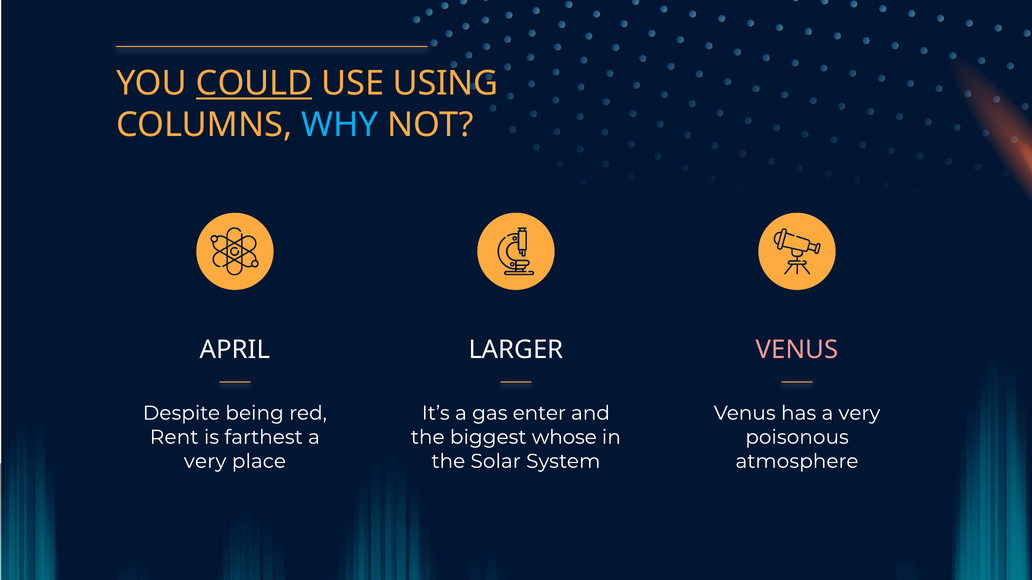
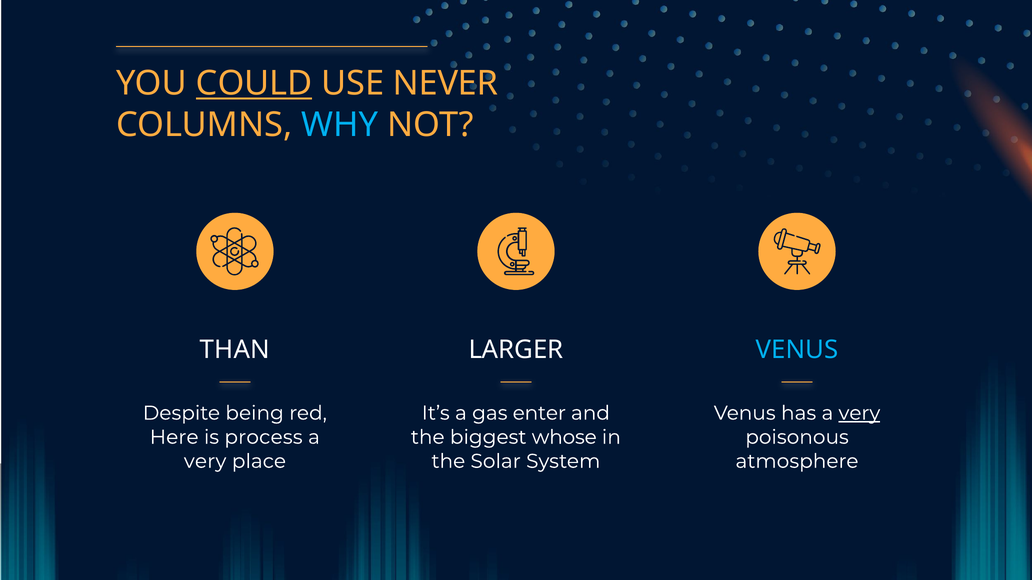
USING: USING -> NEVER (446, 84)
APRIL: APRIL -> THAN (235, 350)
VENUS colour: pink -> light blue (797, 350)
very underline: none -> present (859, 413)
Rent: Rent -> Here (174, 438)
farthest: farthest -> process (263, 438)
